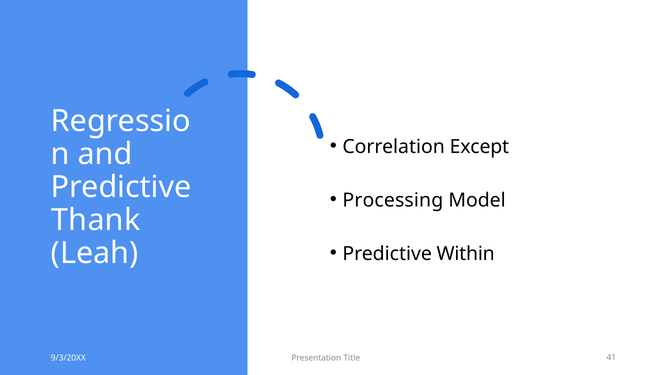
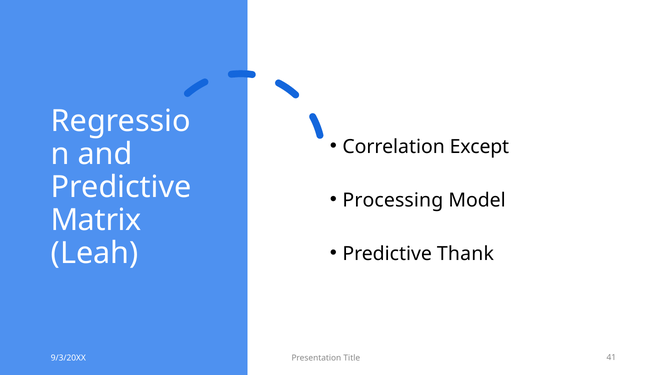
Thank: Thank -> Matrix (96, 220)
Within: Within -> Thank (465, 254)
